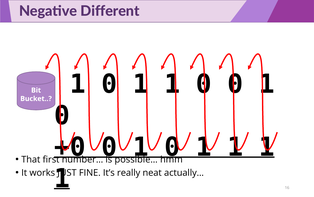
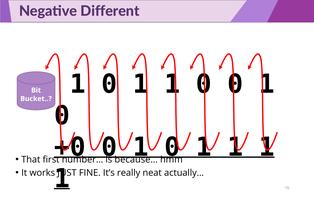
possible…: possible… -> because… (136, 159)
